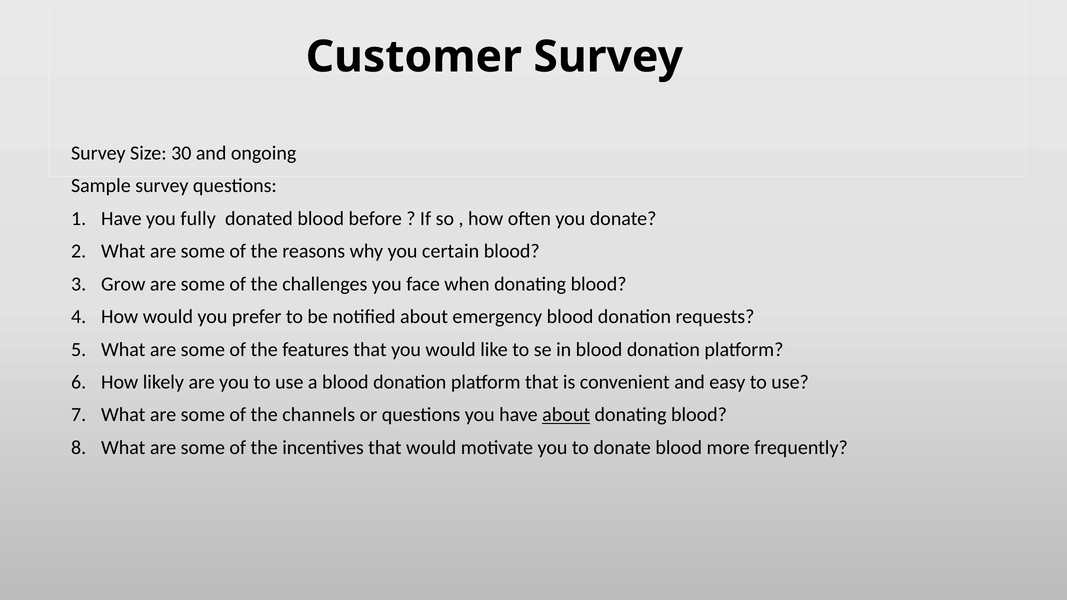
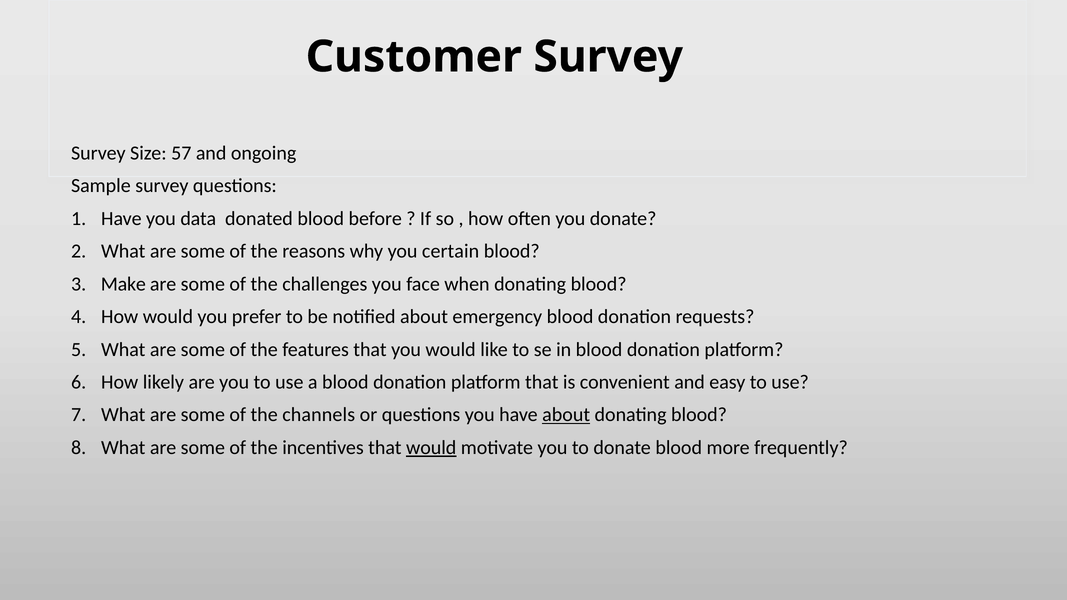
30: 30 -> 57 (181, 153)
fully: fully -> data (198, 219)
Grow: Grow -> Make (123, 284)
would underline: none -> present (431, 448)
